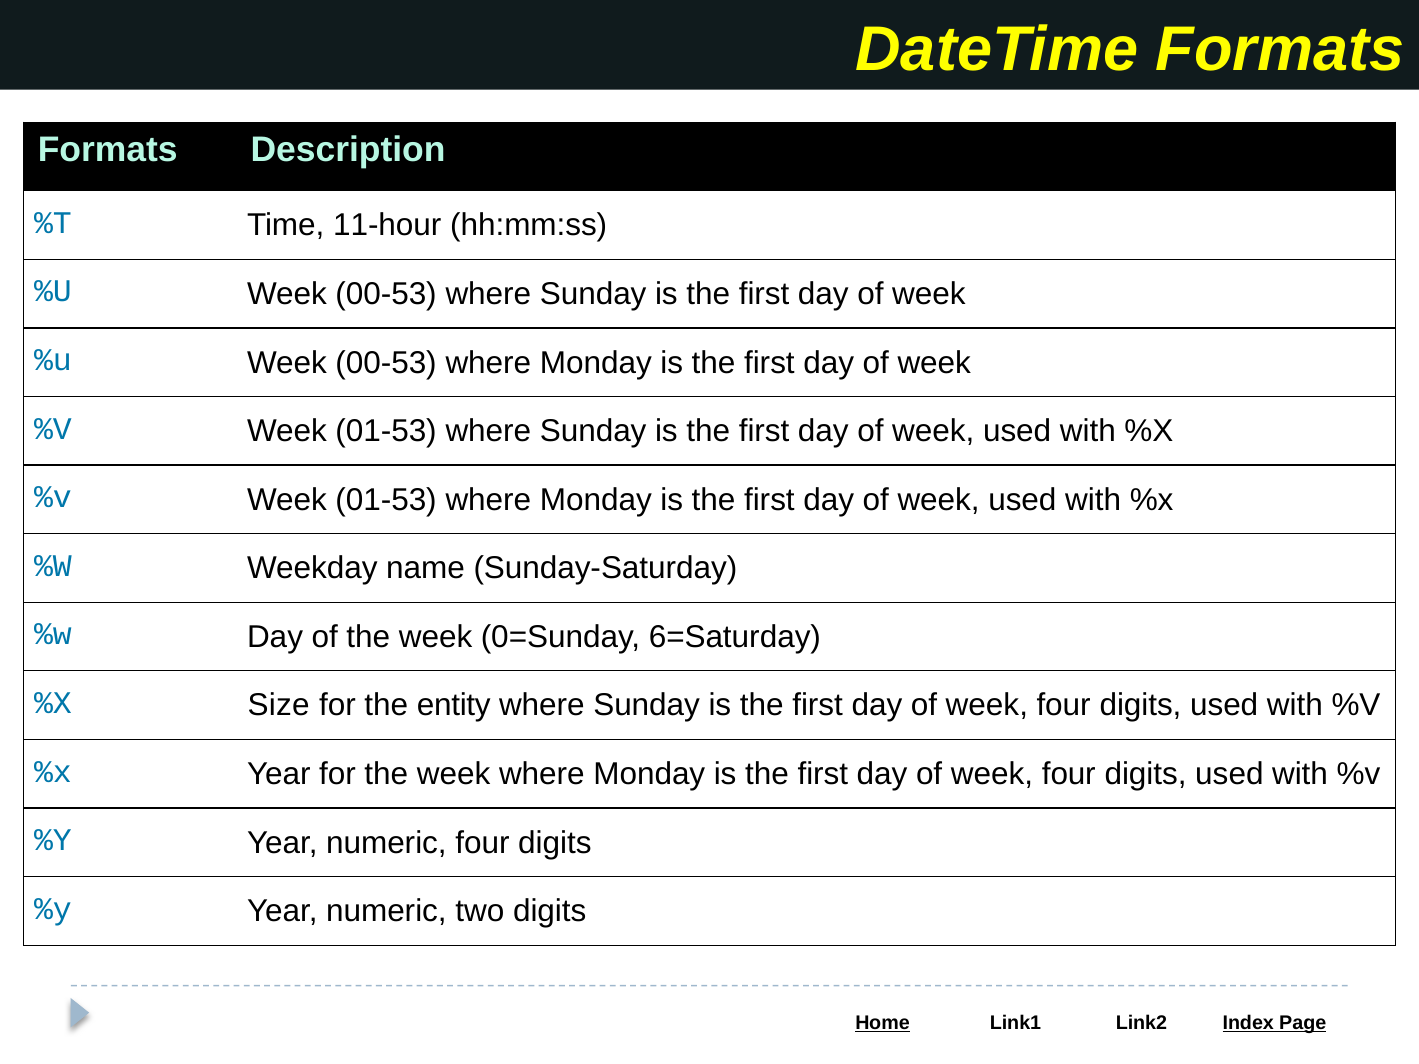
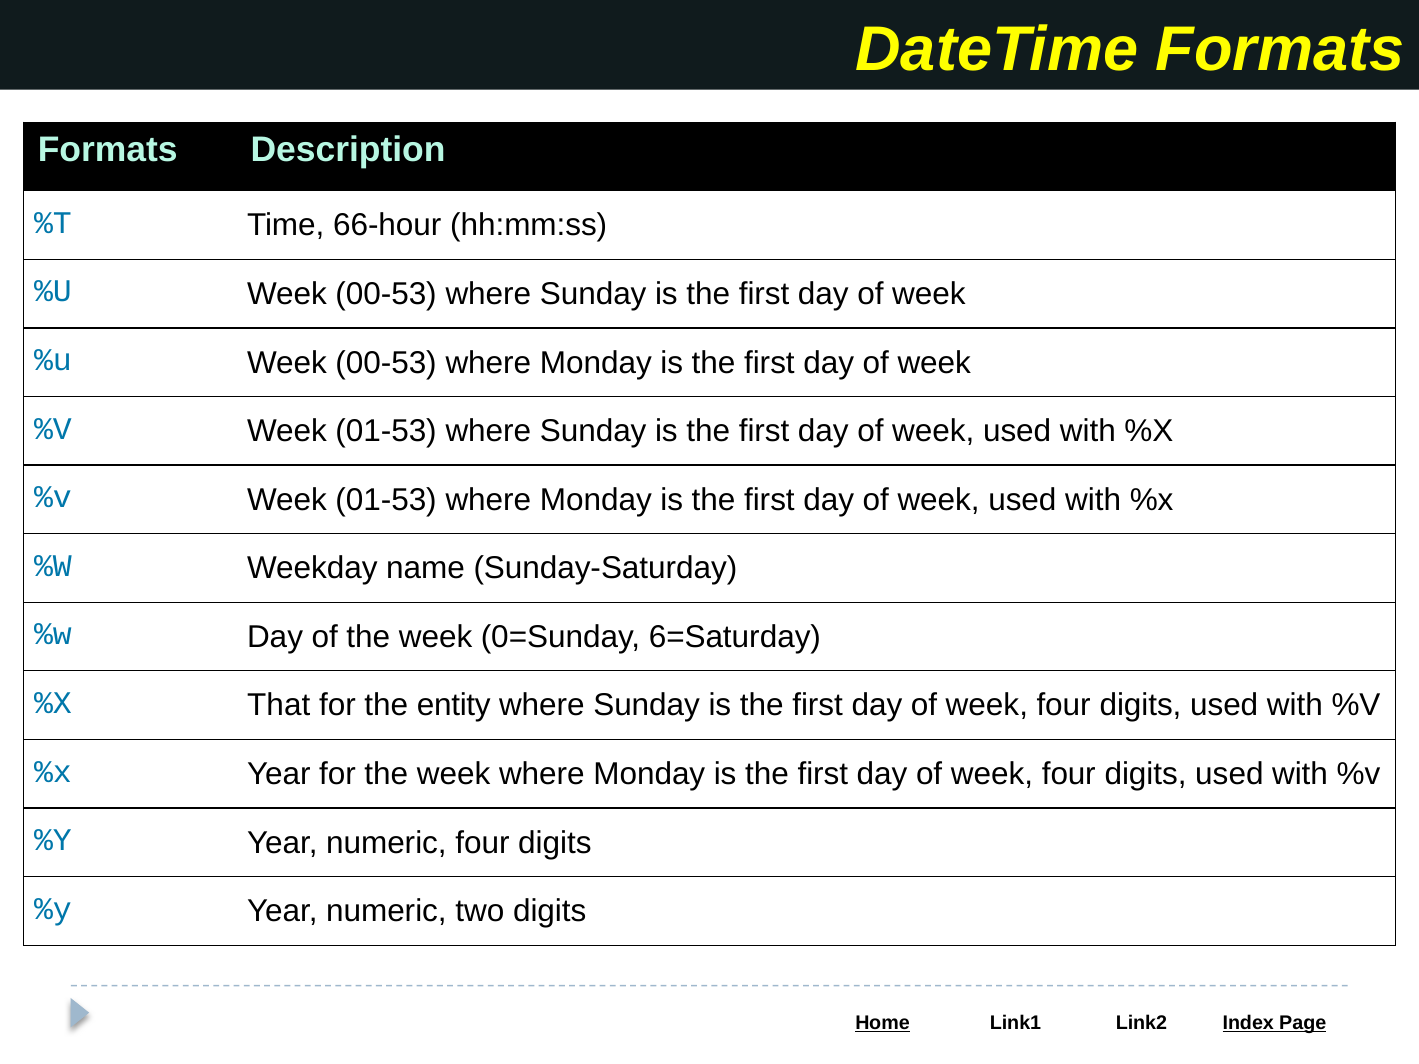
11-hour: 11-hour -> 66-hour (387, 226)
Size: Size -> That (279, 706)
